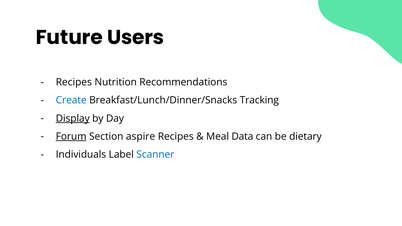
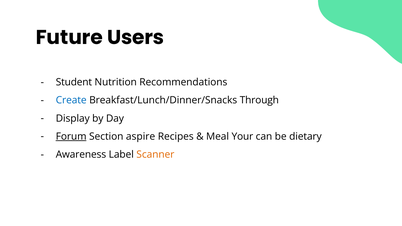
Recipes: Recipes -> Student (74, 82)
Tracking: Tracking -> Through (259, 100)
Display underline: present -> none (73, 118)
Data: Data -> Your (242, 137)
Individuals: Individuals -> Awareness (81, 155)
Scanner colour: blue -> orange (155, 155)
